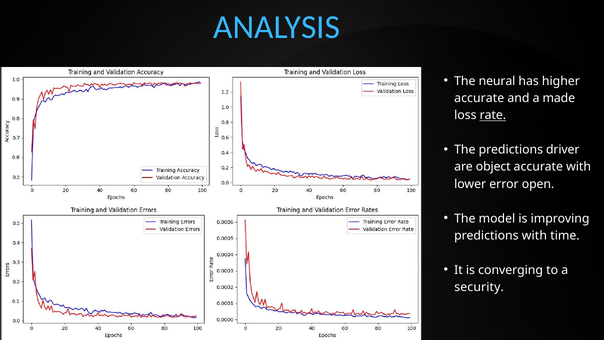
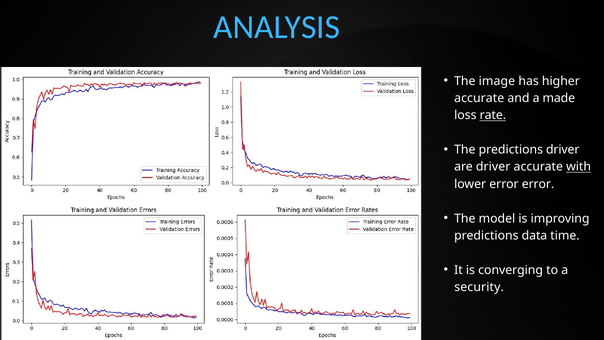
neural: neural -> image (497, 81)
are object: object -> driver (493, 167)
with underline: none -> present (579, 167)
error open: open -> error (538, 184)
predictions with: with -> data (535, 235)
